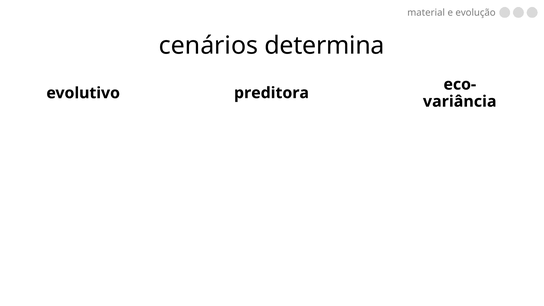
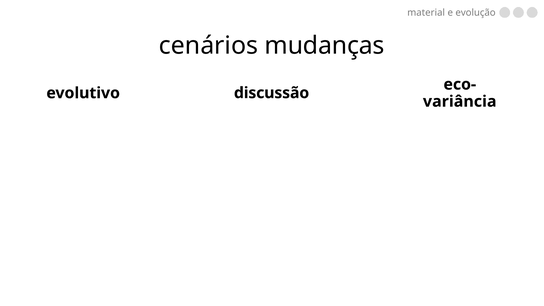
determina: determina -> mudanças (325, 46)
preditora: preditora -> discussão (272, 93)
